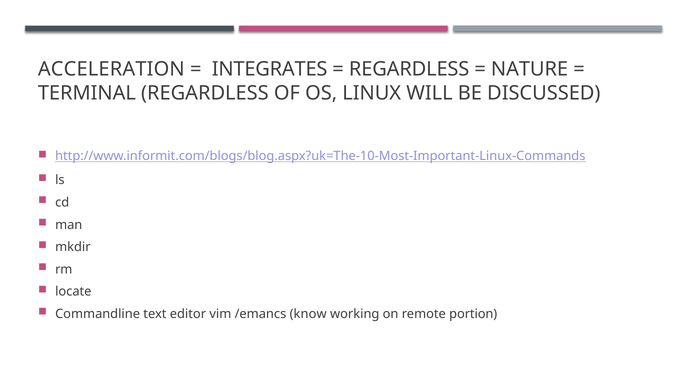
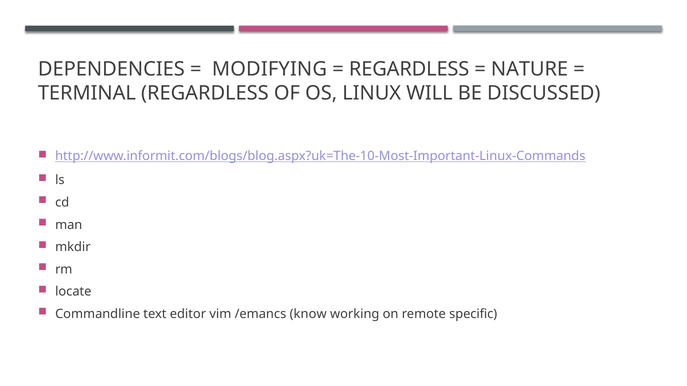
ACCELERATION: ACCELERATION -> DEPENDENCIES (111, 69)
INTEGRATES: INTEGRATES -> MODIFYING (269, 69)
portion: portion -> specific (473, 314)
